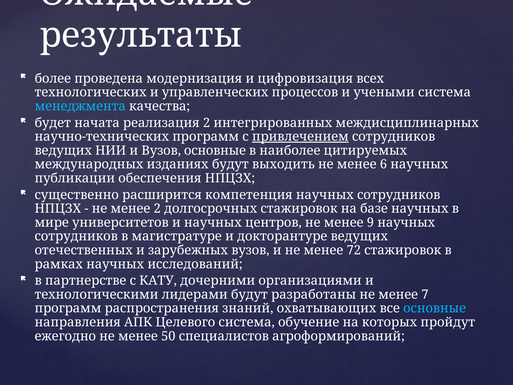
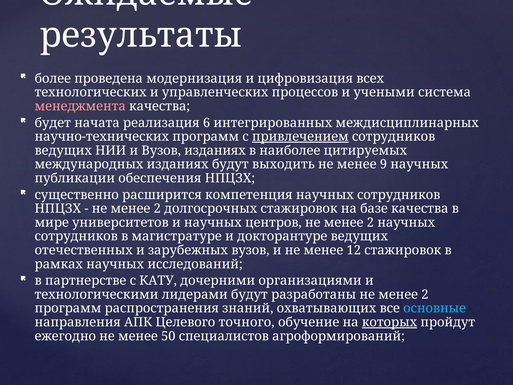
менеджмента colour: light blue -> pink (80, 106)
реализация 2: 2 -> 6 (207, 123)
Вузов основные: основные -> изданиях (215, 150)
6: 6 -> 9 (383, 164)
базе научных: научных -> качества (420, 209)
центров не менее 9: 9 -> 2 (370, 222)
72: 72 -> 12 (354, 250)
разработаны не менее 7: 7 -> 2 (425, 294)
Целевого система: система -> точного (247, 322)
которых underline: none -> present (389, 322)
